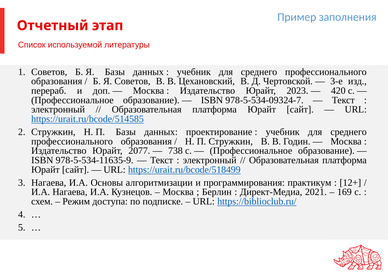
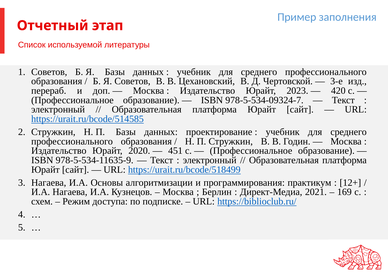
2077: 2077 -> 2020 (139, 150)
738: 738 -> 451 (175, 150)
